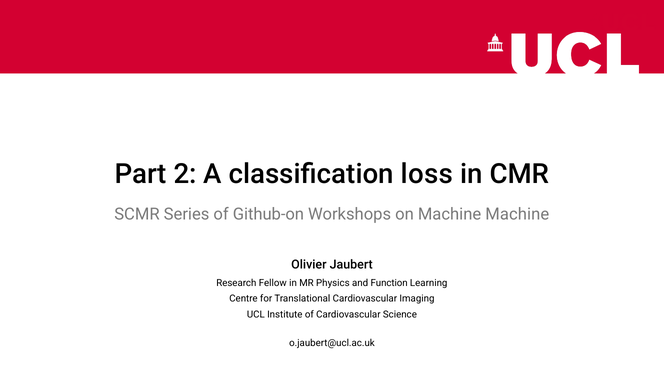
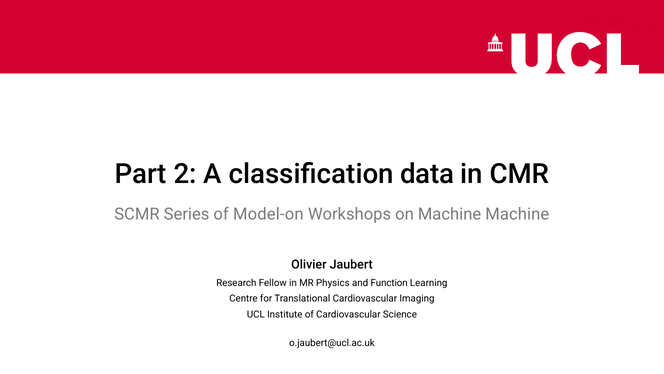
loss: loss -> data (427, 174)
Github-on: Github-on -> Model-on (268, 214)
